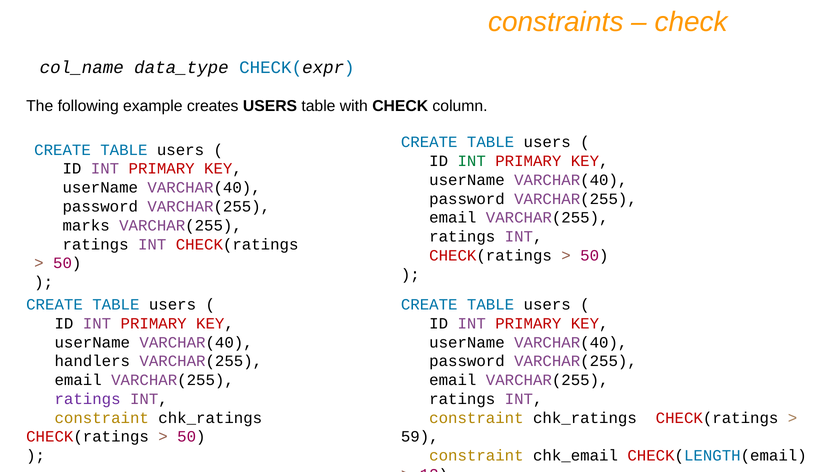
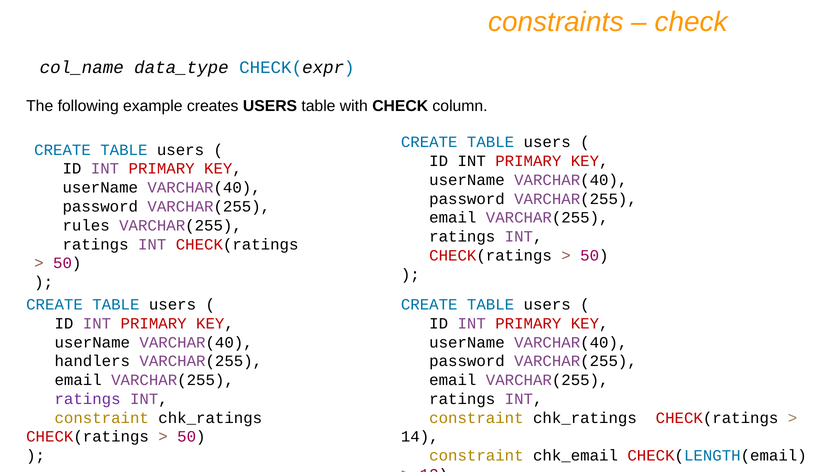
INT colour: green -> black (472, 161)
marks: marks -> rules (86, 225)
59: 59 -> 14 (420, 437)
